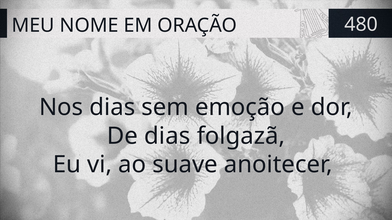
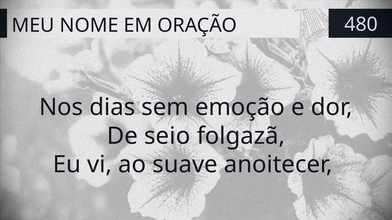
De dias: dias -> seio (167, 136)
